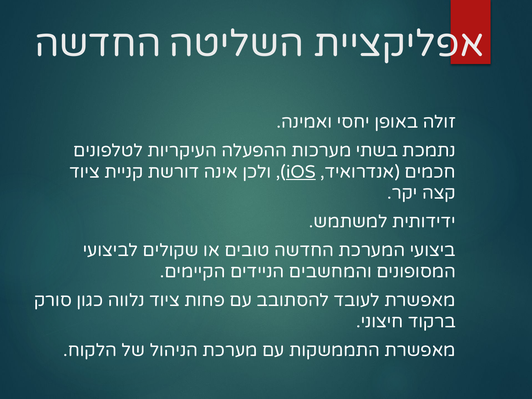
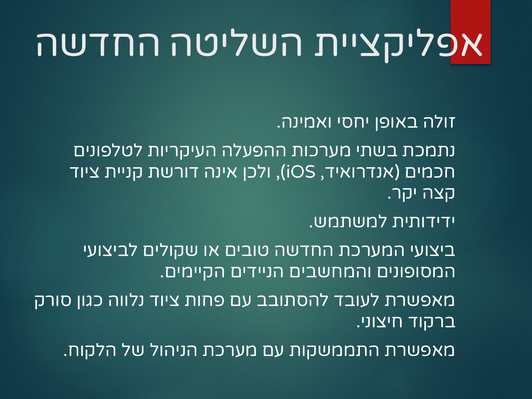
iOS underline: present -> none (301, 172)
